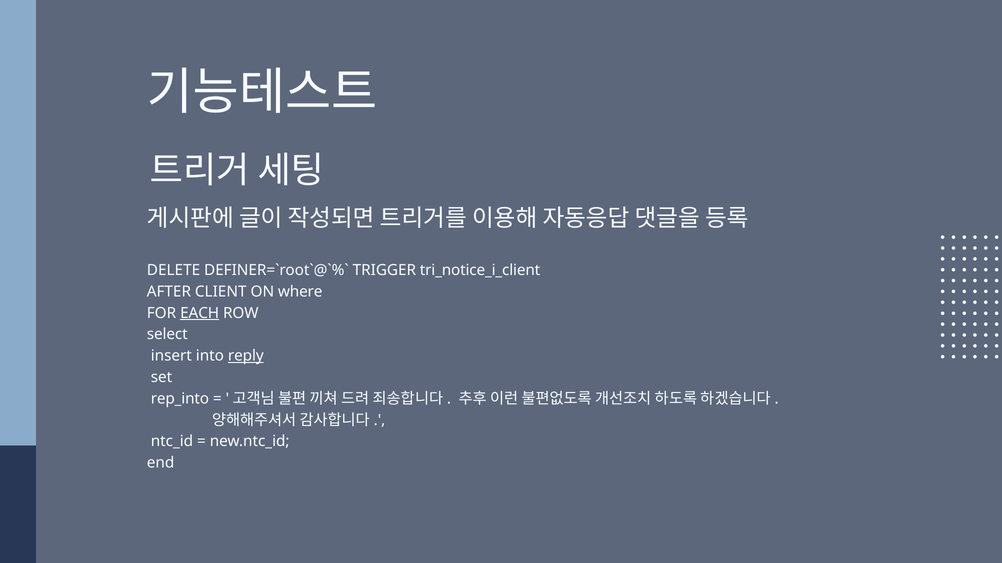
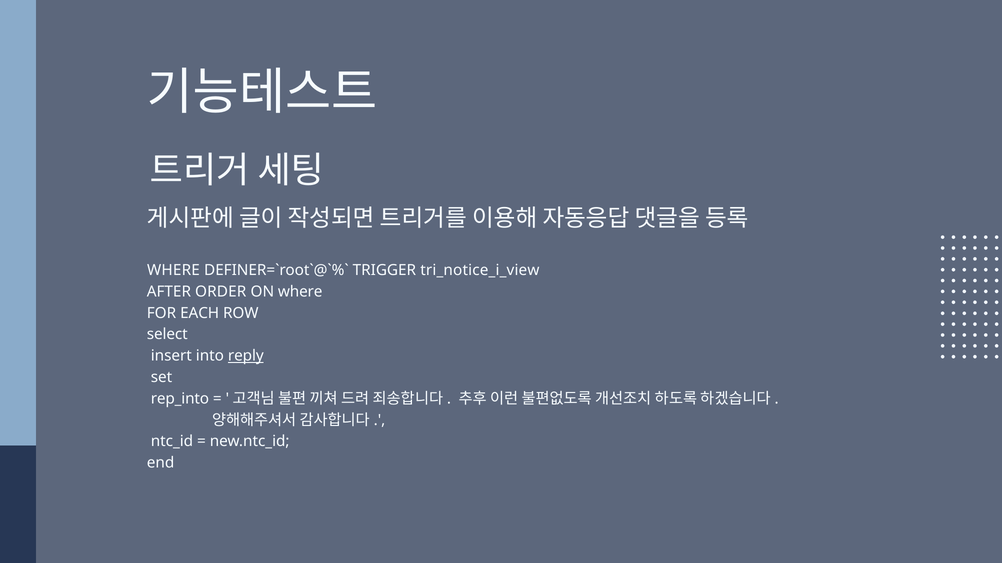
DELETE: DELETE -> WHERE (173, 271)
tri_notice_i_client: tri_notice_i_client -> tri_notice_i_view (480, 271)
CLIENT: CLIENT -> ORDER (221, 292)
EACH underline: present -> none (200, 313)
